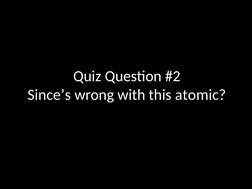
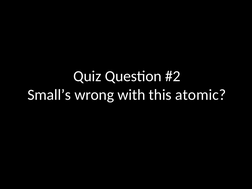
Since’s: Since’s -> Small’s (49, 95)
